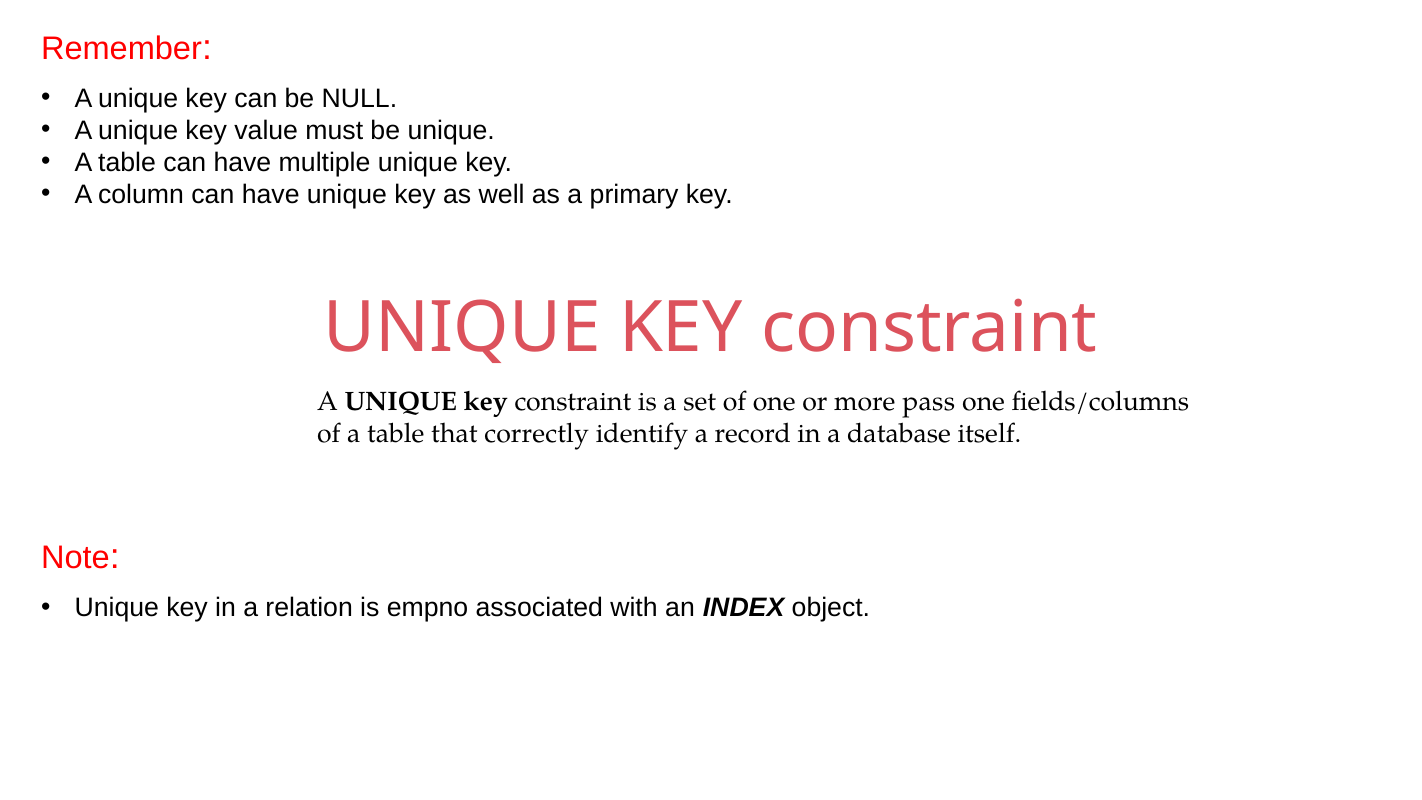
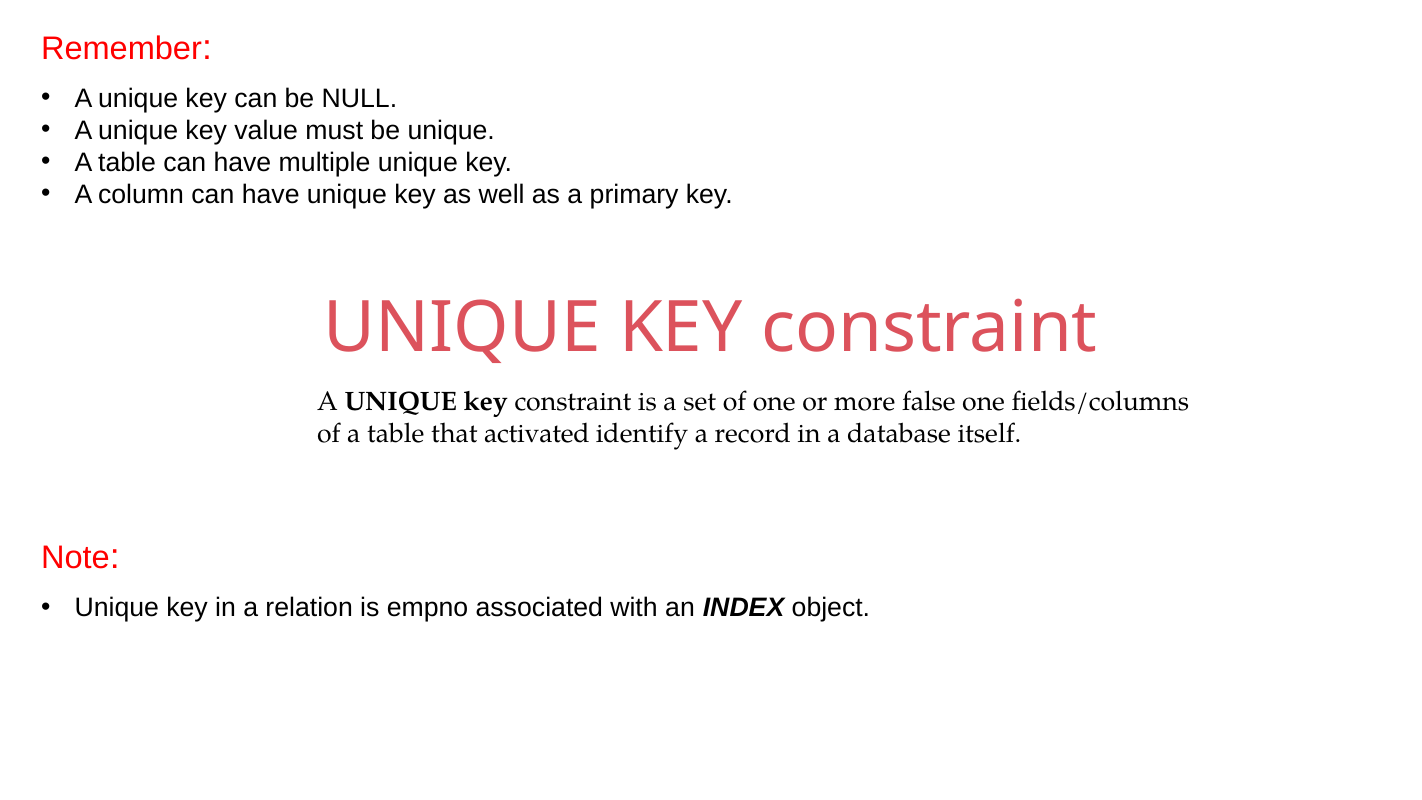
pass: pass -> false (929, 402)
correctly: correctly -> activated (537, 434)
